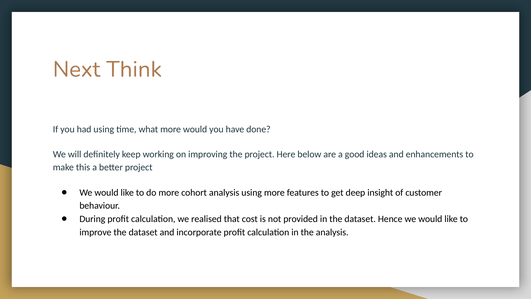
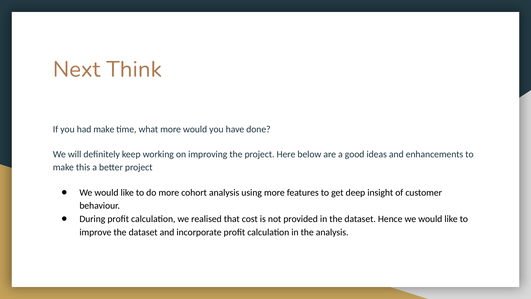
had using: using -> make (104, 129)
